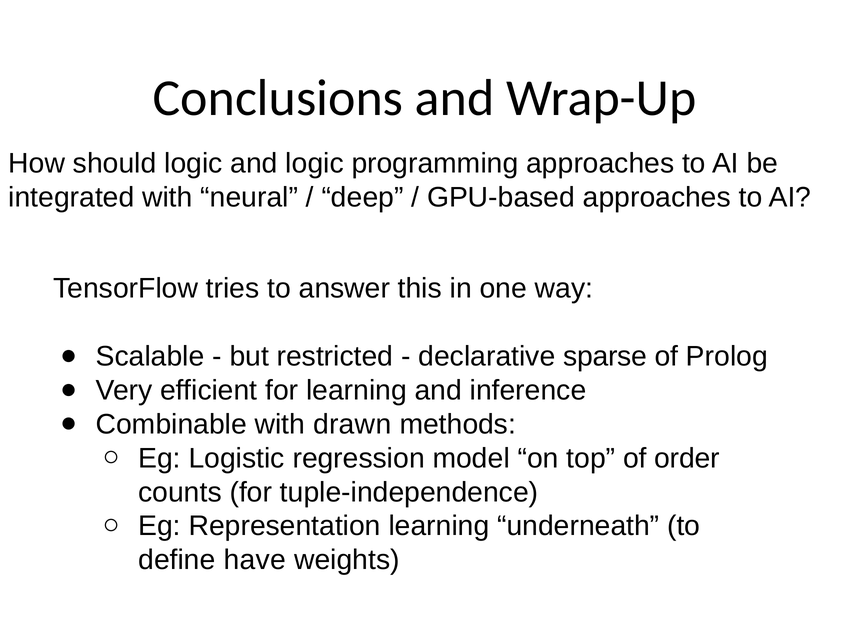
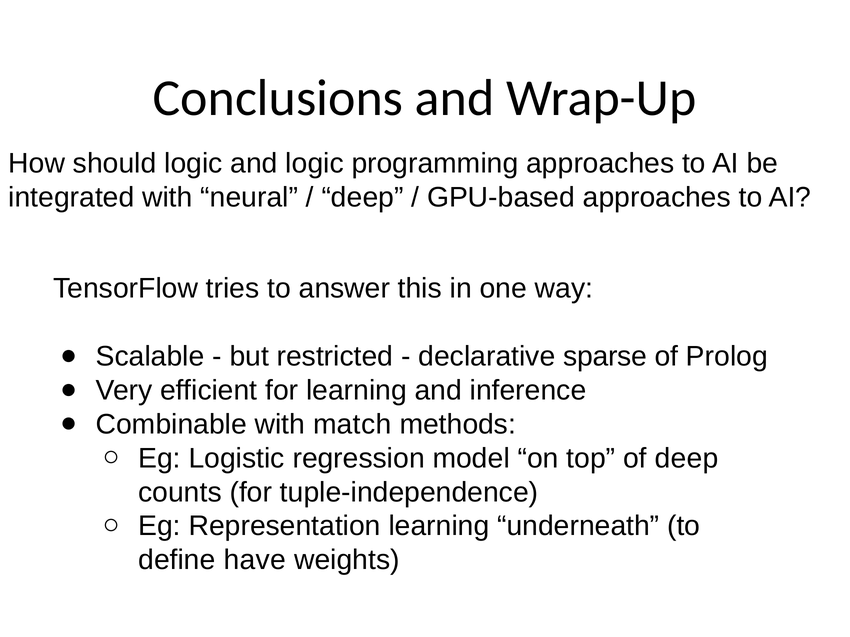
drawn: drawn -> match (352, 425)
of order: order -> deep (687, 459)
